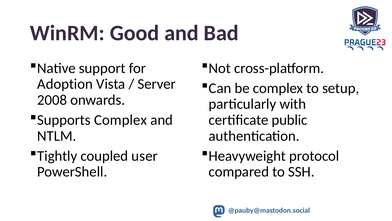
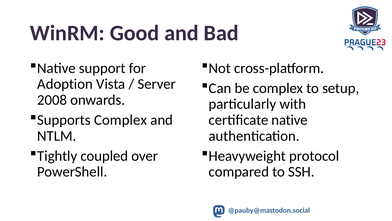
certificate public: public -> native (290, 120)
user: user -> over (145, 156)
